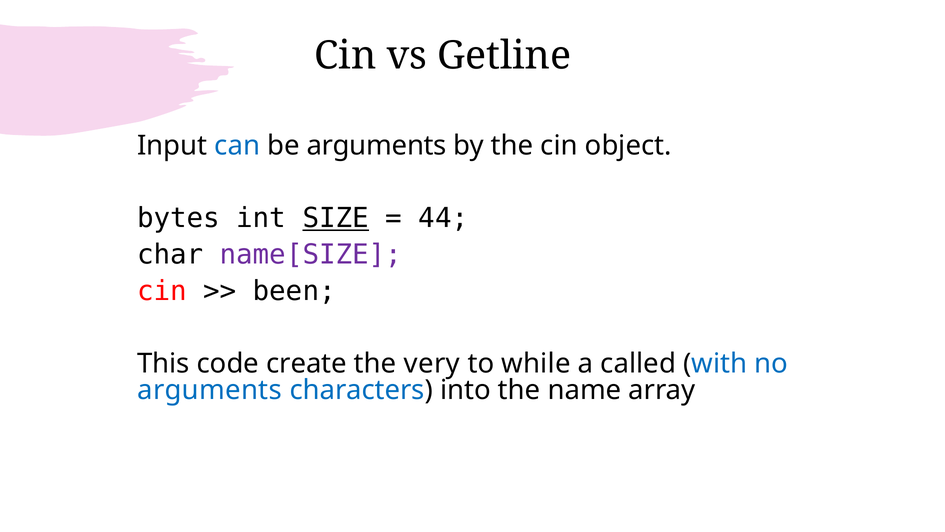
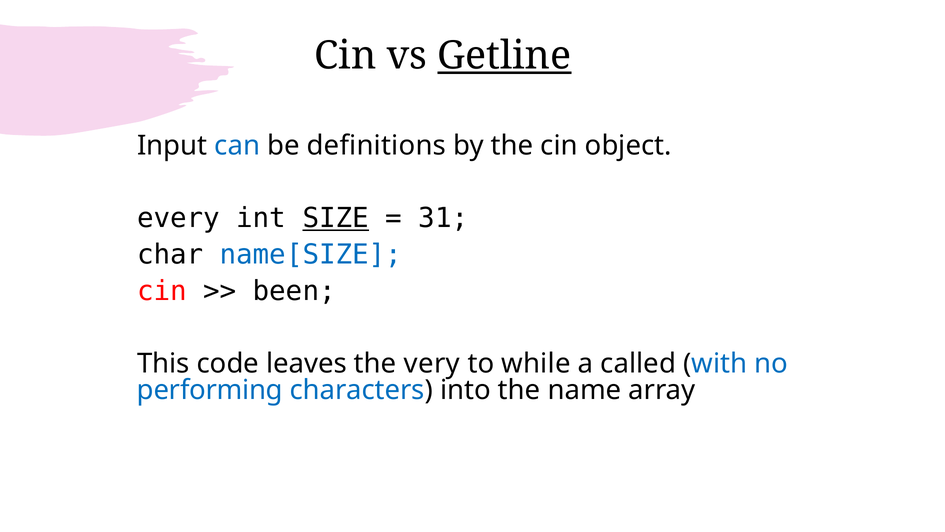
Getline underline: none -> present (504, 56)
be arguments: arguments -> definitions (376, 146)
bytes: bytes -> every (178, 218)
44: 44 -> 31 (443, 218)
name[SIZE colour: purple -> blue (311, 255)
create: create -> leaves (306, 363)
arguments: arguments -> performing (210, 390)
